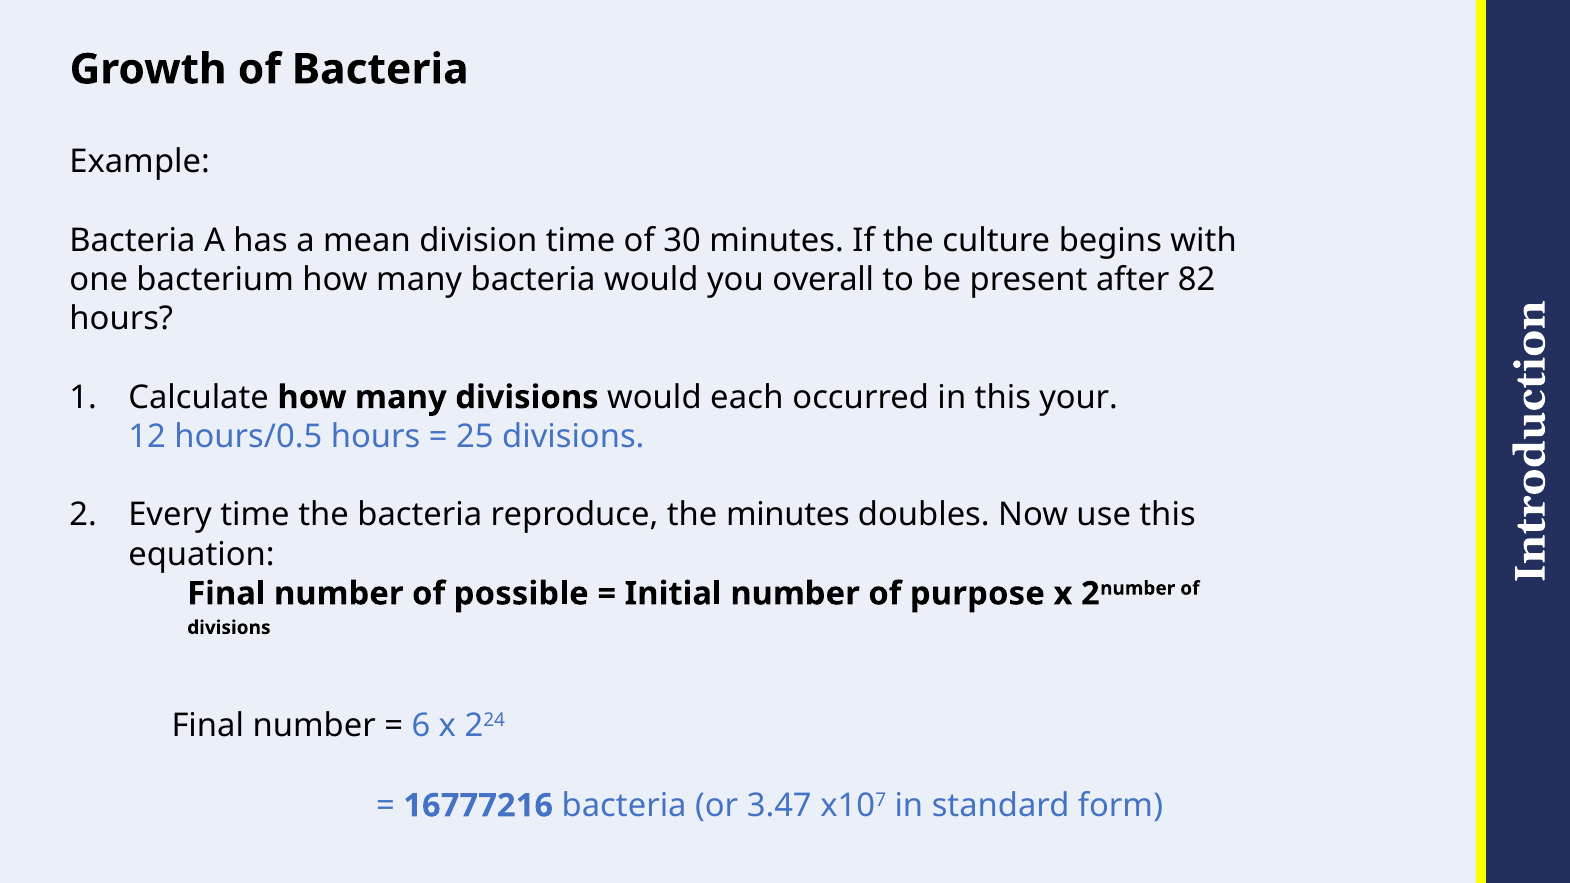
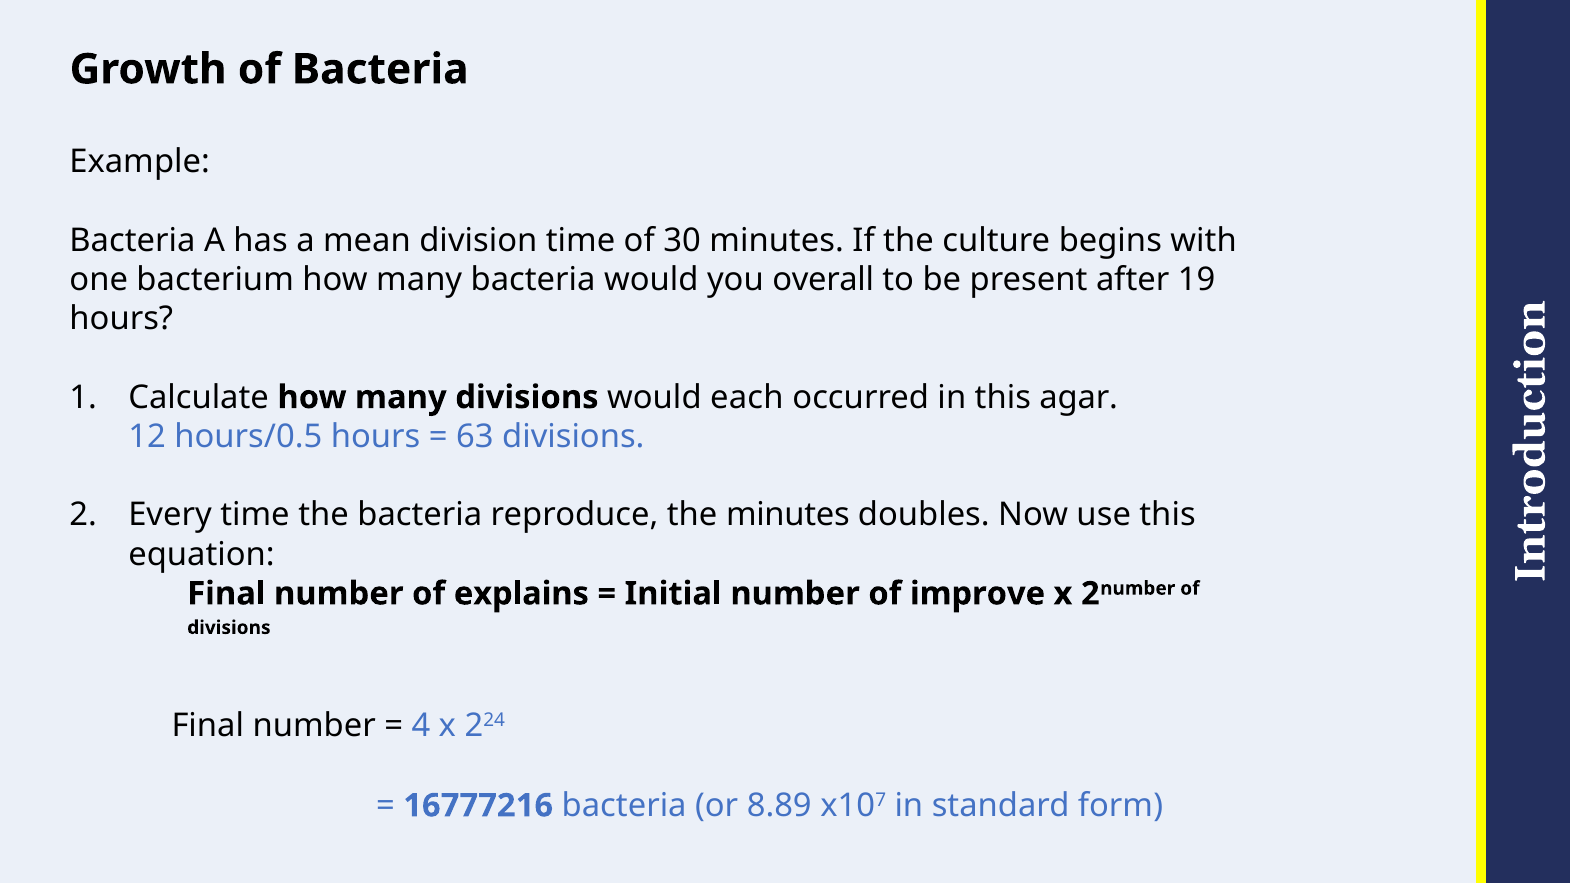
82: 82 -> 19 (1197, 280)
your: your -> agar (1079, 397)
25: 25 -> 63 (475, 437)
possible: possible -> explains (521, 594)
purpose: purpose -> improve (978, 594)
6: 6 -> 4 (421, 726)
3.47: 3.47 -> 8.89 (779, 806)
